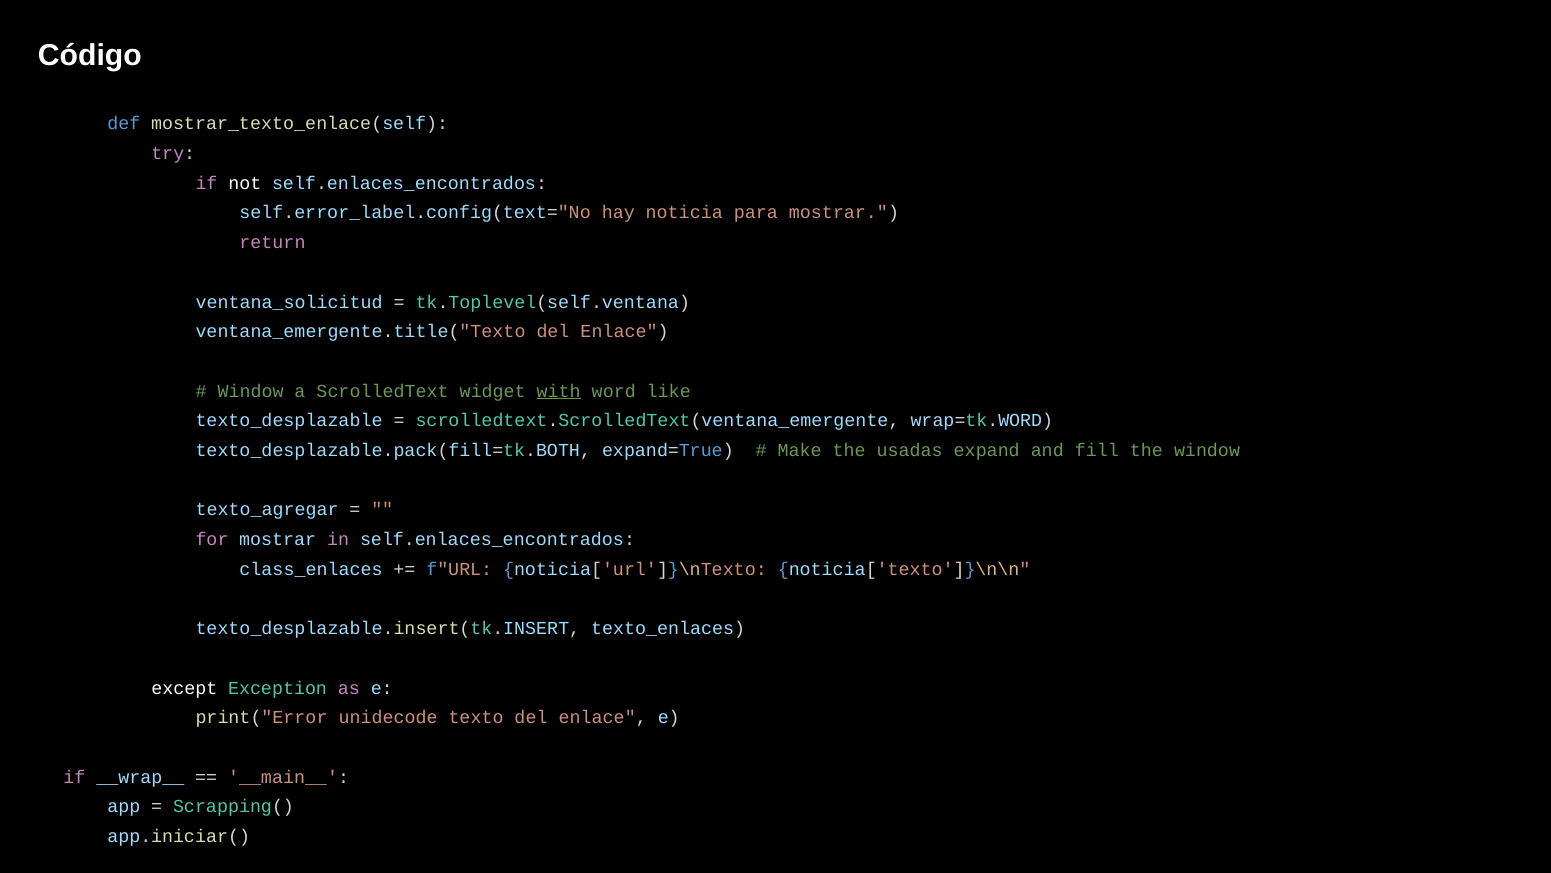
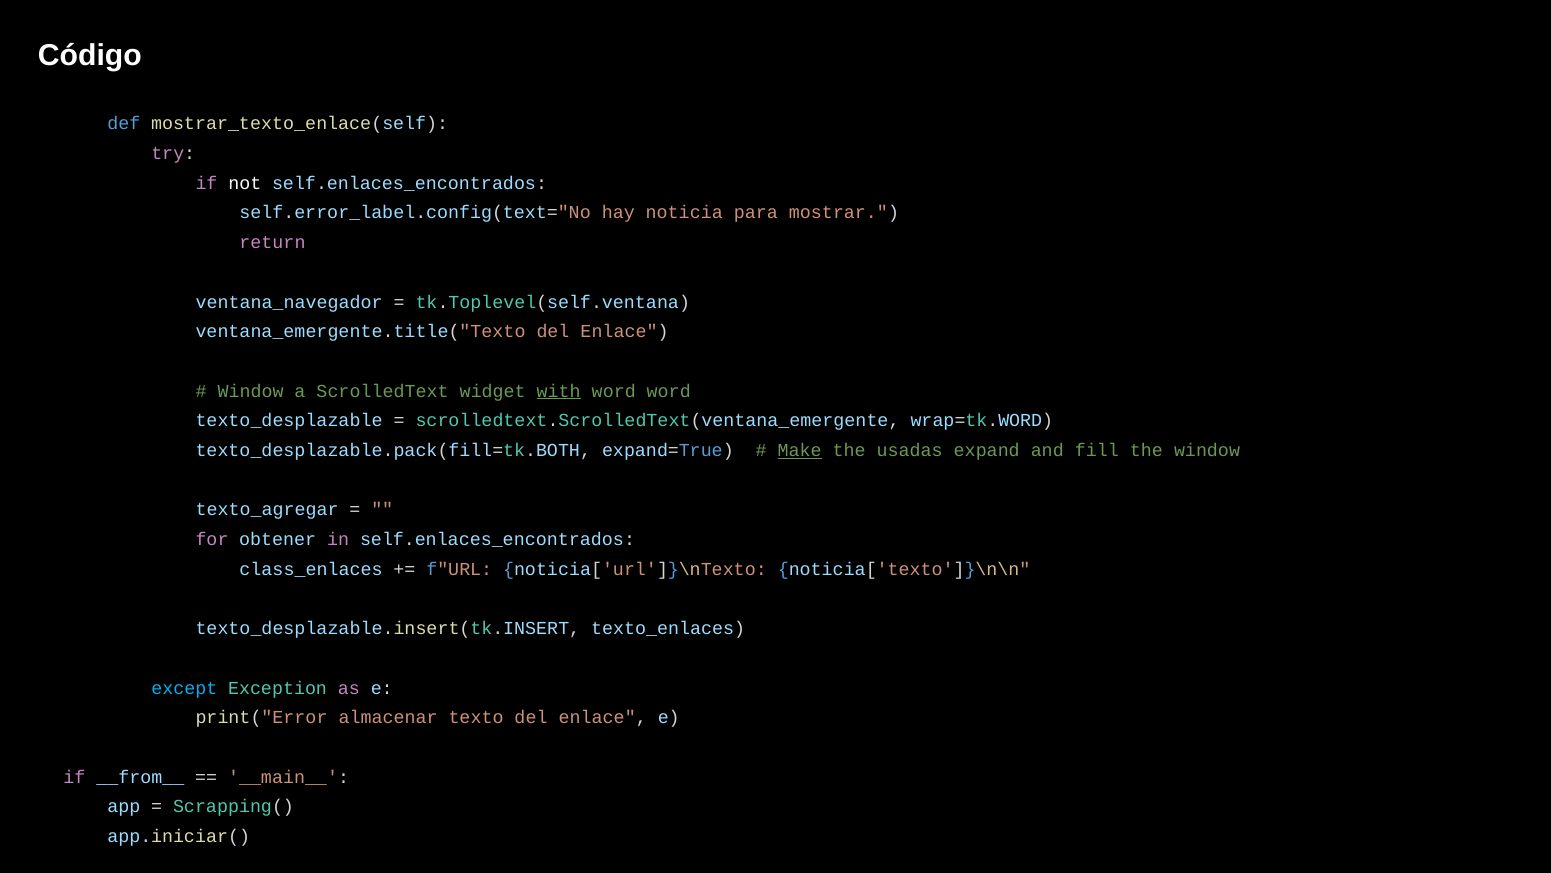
ventana_solicitud: ventana_solicitud -> ventana_navegador (289, 302)
word like: like -> word (669, 391)
Make underline: none -> present (800, 450)
for mostrar: mostrar -> obtener (278, 539)
except colour: white -> light blue (184, 688)
unidecode: unidecode -> almacenar (388, 717)
__wrap__: __wrap__ -> __from__ (140, 777)
